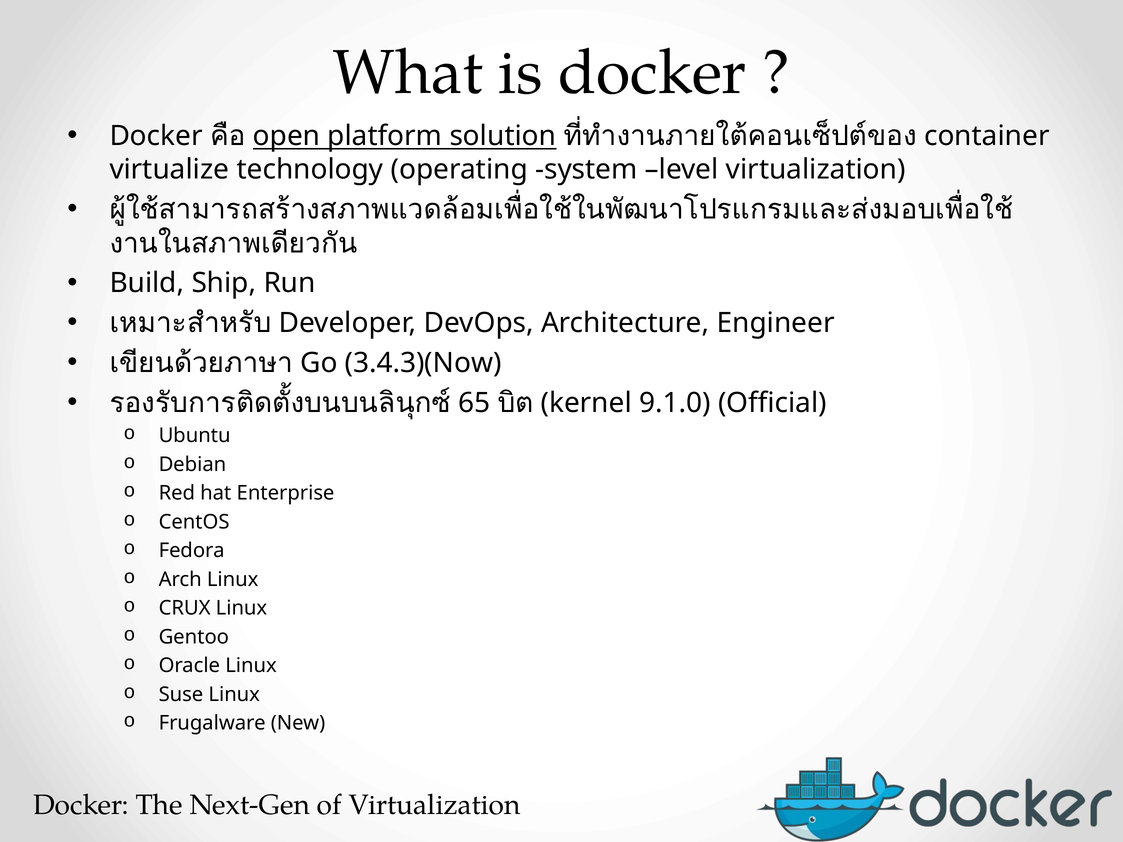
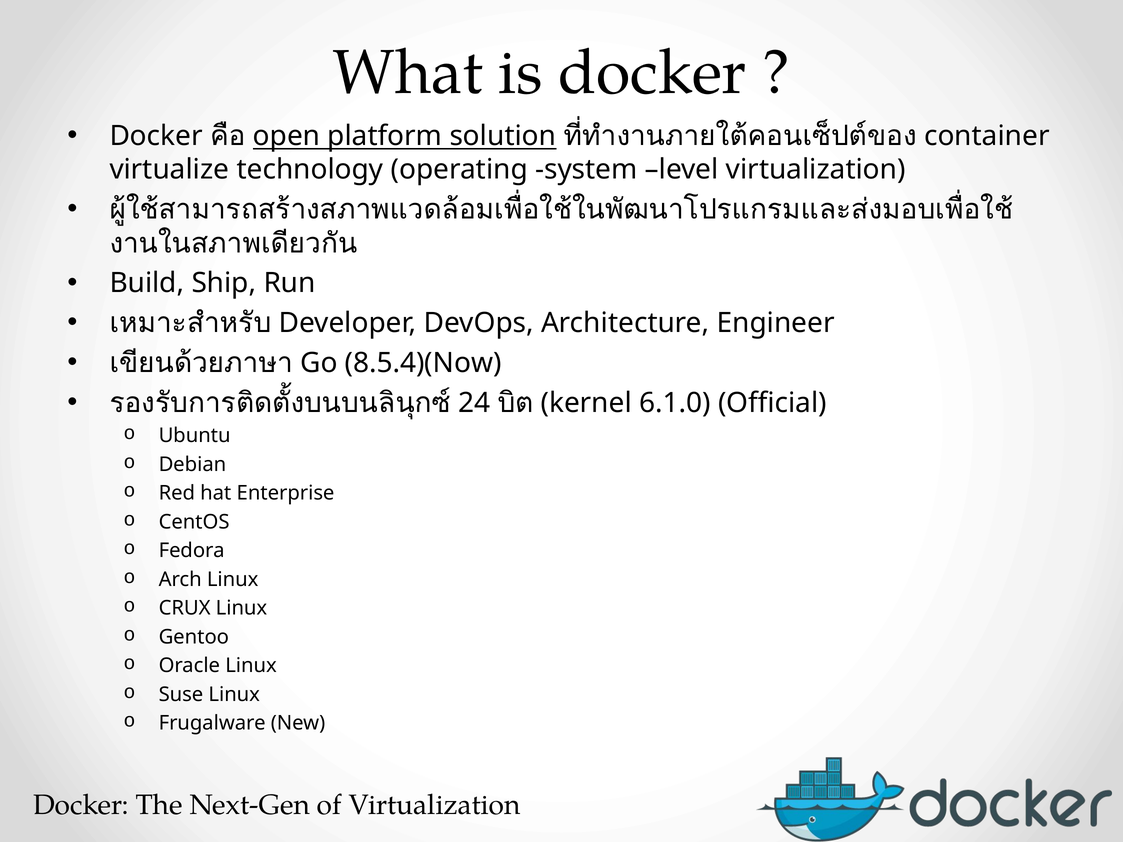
3.4.3)(Now: 3.4.3)(Now -> 8.5.4)(Now (423, 363)
65: 65 -> 24 (474, 403)
9.1.0: 9.1.0 -> 6.1.0 (675, 403)
